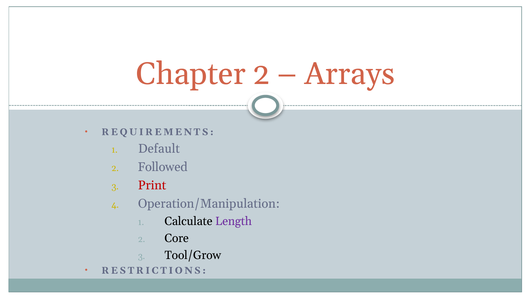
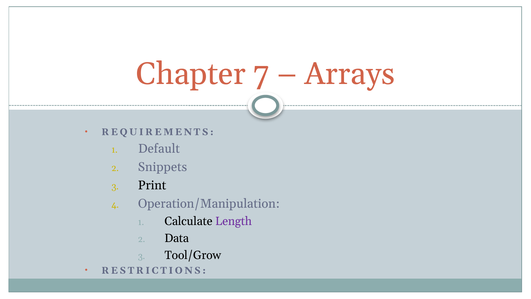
Chapter 2: 2 -> 7 (261, 74)
Followed: Followed -> Snippets (163, 167)
Print colour: red -> black (152, 185)
Core: Core -> Data (177, 238)
